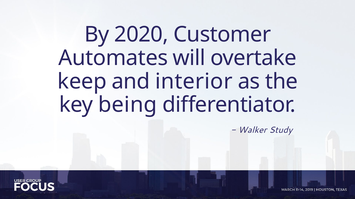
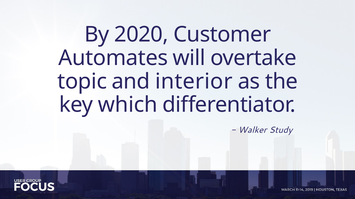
keep: keep -> topic (82, 82)
being: being -> which (128, 105)
